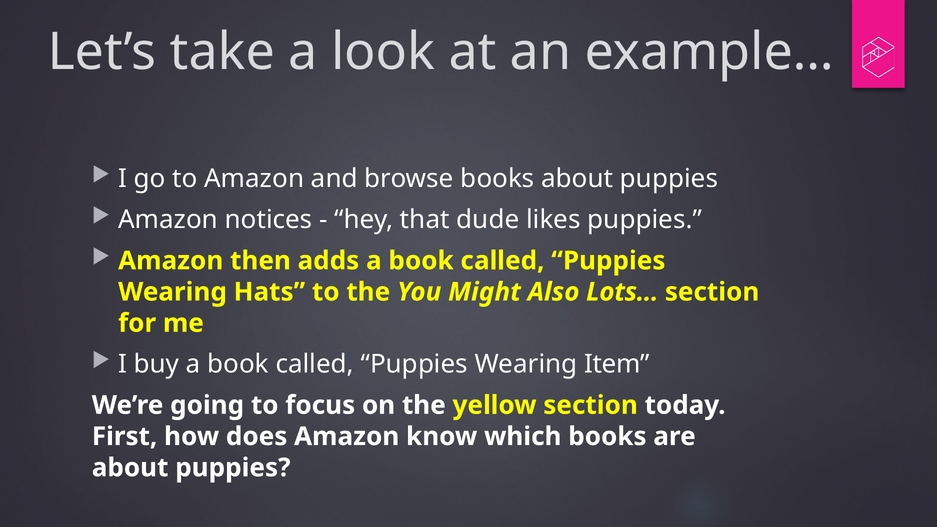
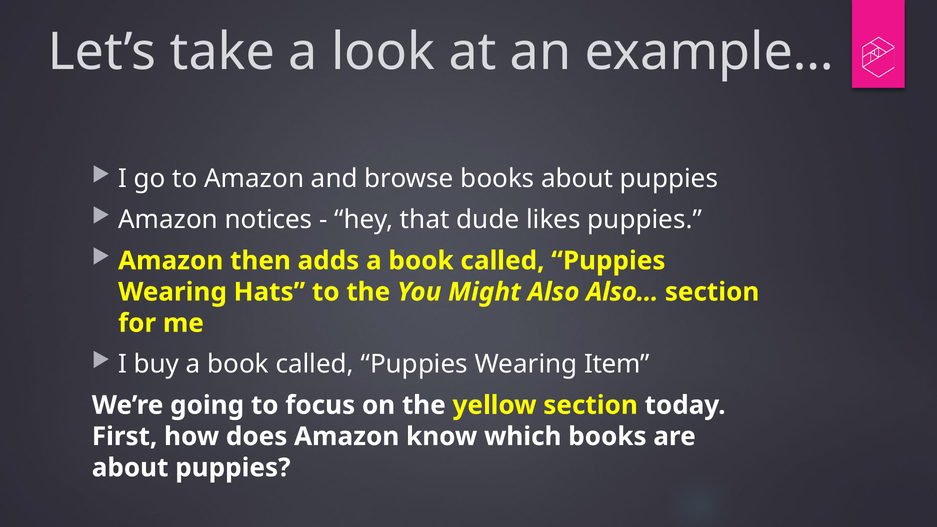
Lots…: Lots… -> Also… (622, 292)
